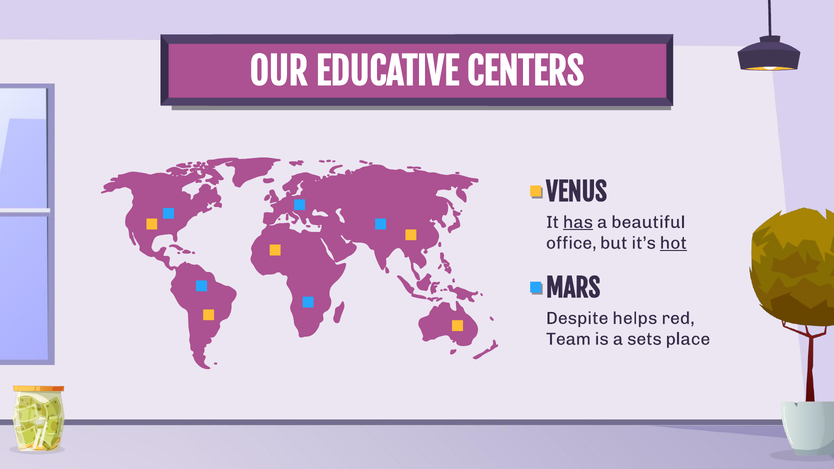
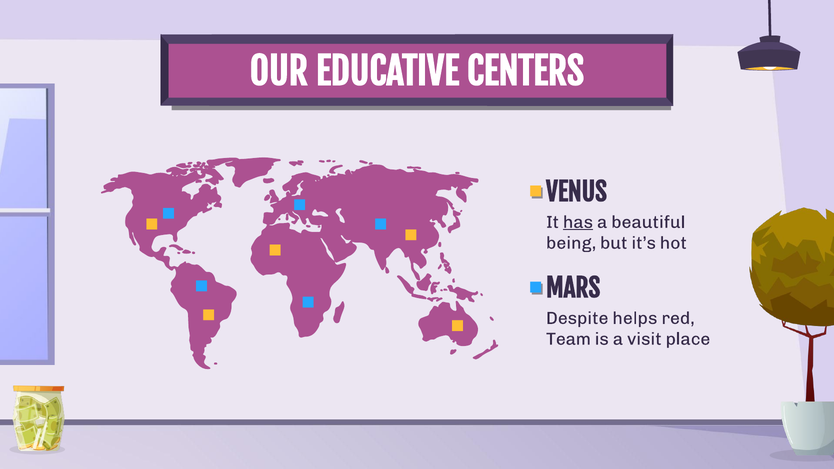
office: office -> being (571, 243)
hot underline: present -> none (673, 243)
sets: sets -> visit (644, 339)
